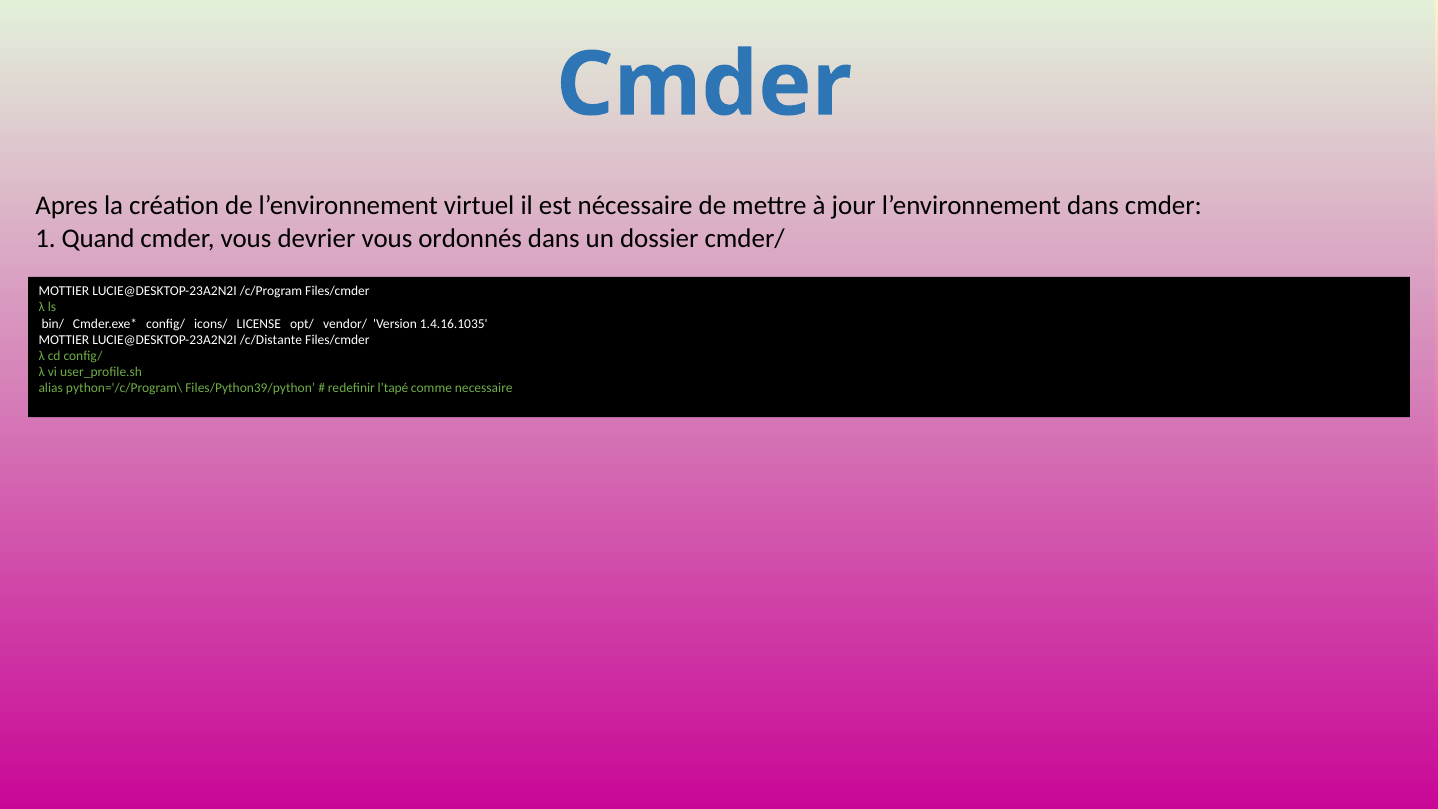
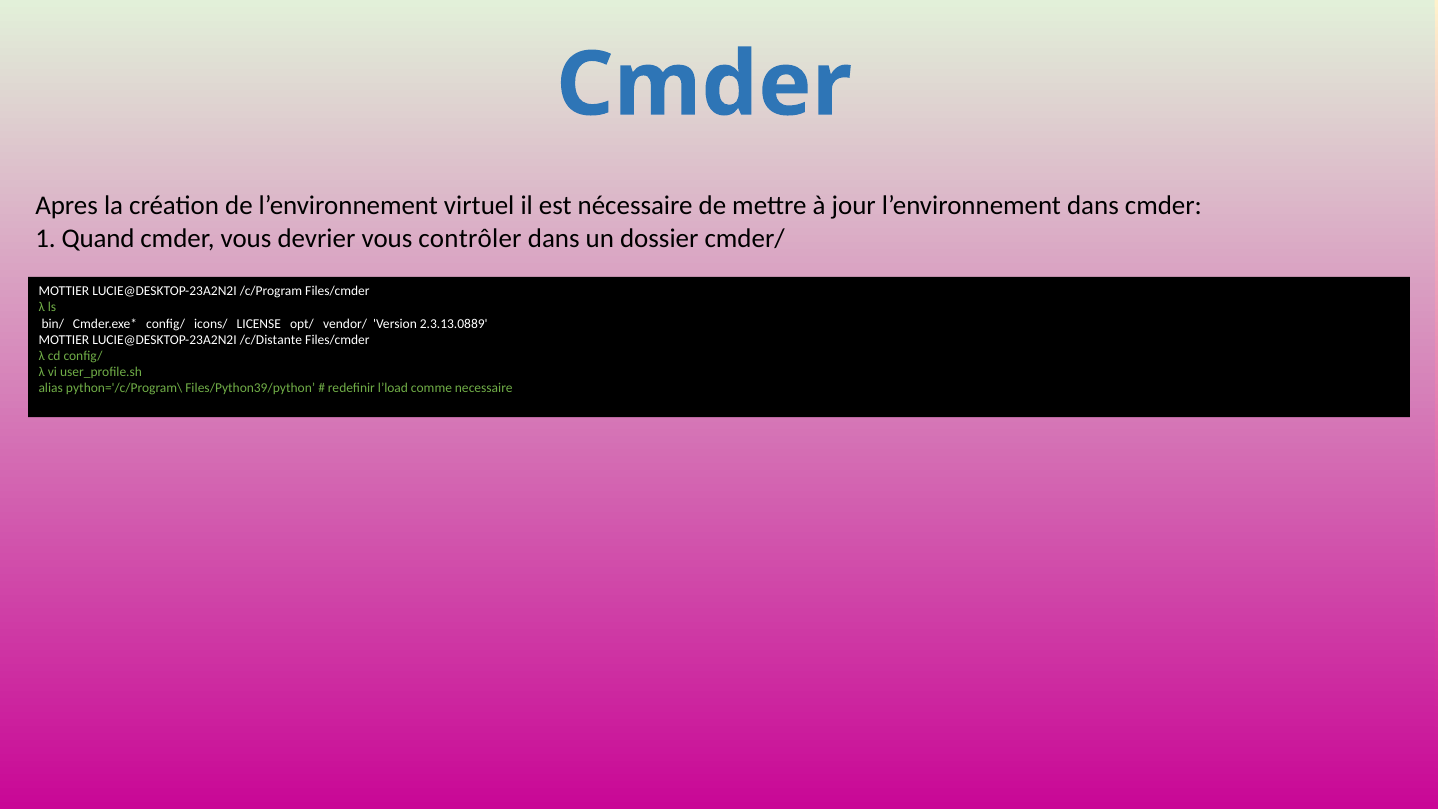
ordonnés: ordonnés -> contrôler (470, 238)
1.4.16.1035: 1.4.16.1035 -> 2.3.13.0889 (454, 324)
l’tapé: l’tapé -> l’load (393, 388)
